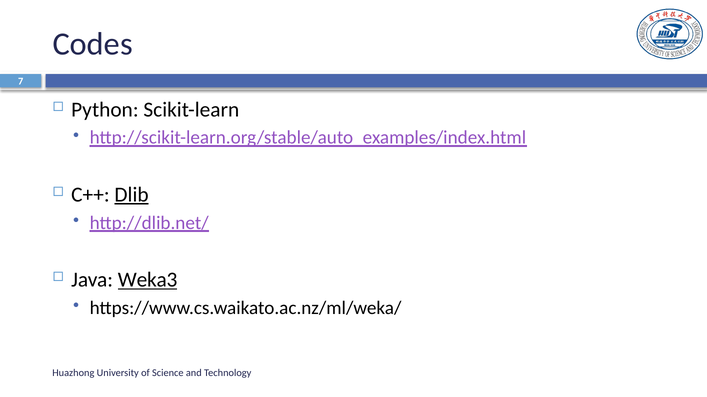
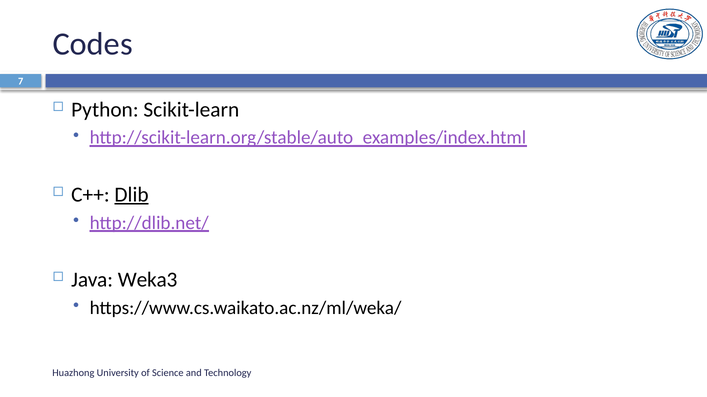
Weka3 underline: present -> none (148, 280)
